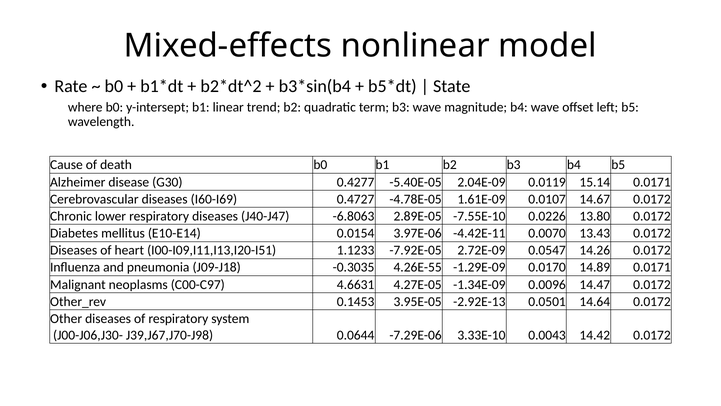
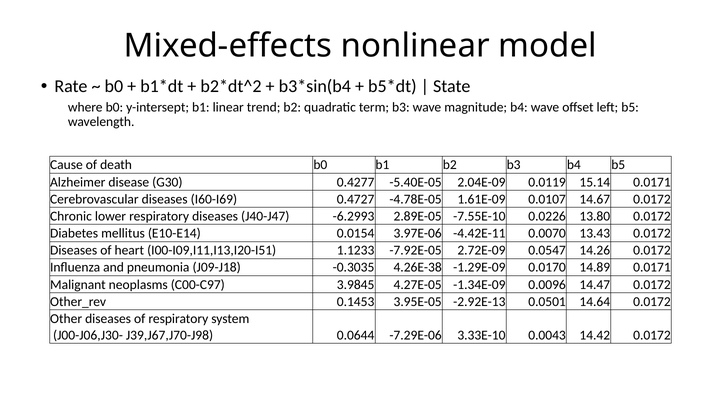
-6.8063: -6.8063 -> -6.2993 (354, 216)
4.26E-55: 4.26E-55 -> 4.26E-38 (418, 267)
4.6631: 4.6631 -> 3.9845 (356, 284)
